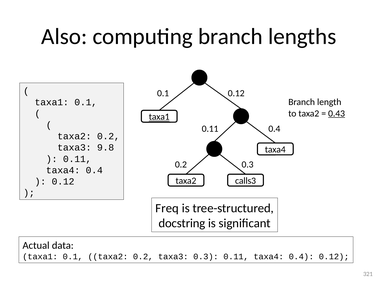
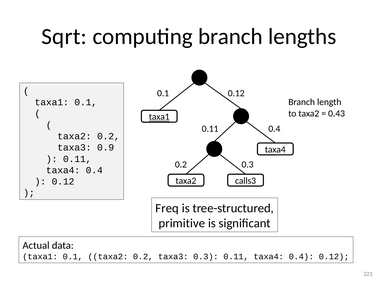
Also: Also -> Sqrt (64, 37)
0.43 underline: present -> none (337, 114)
9.8: 9.8 -> 0.9 (106, 148)
docstring: docstring -> primitive (182, 224)
